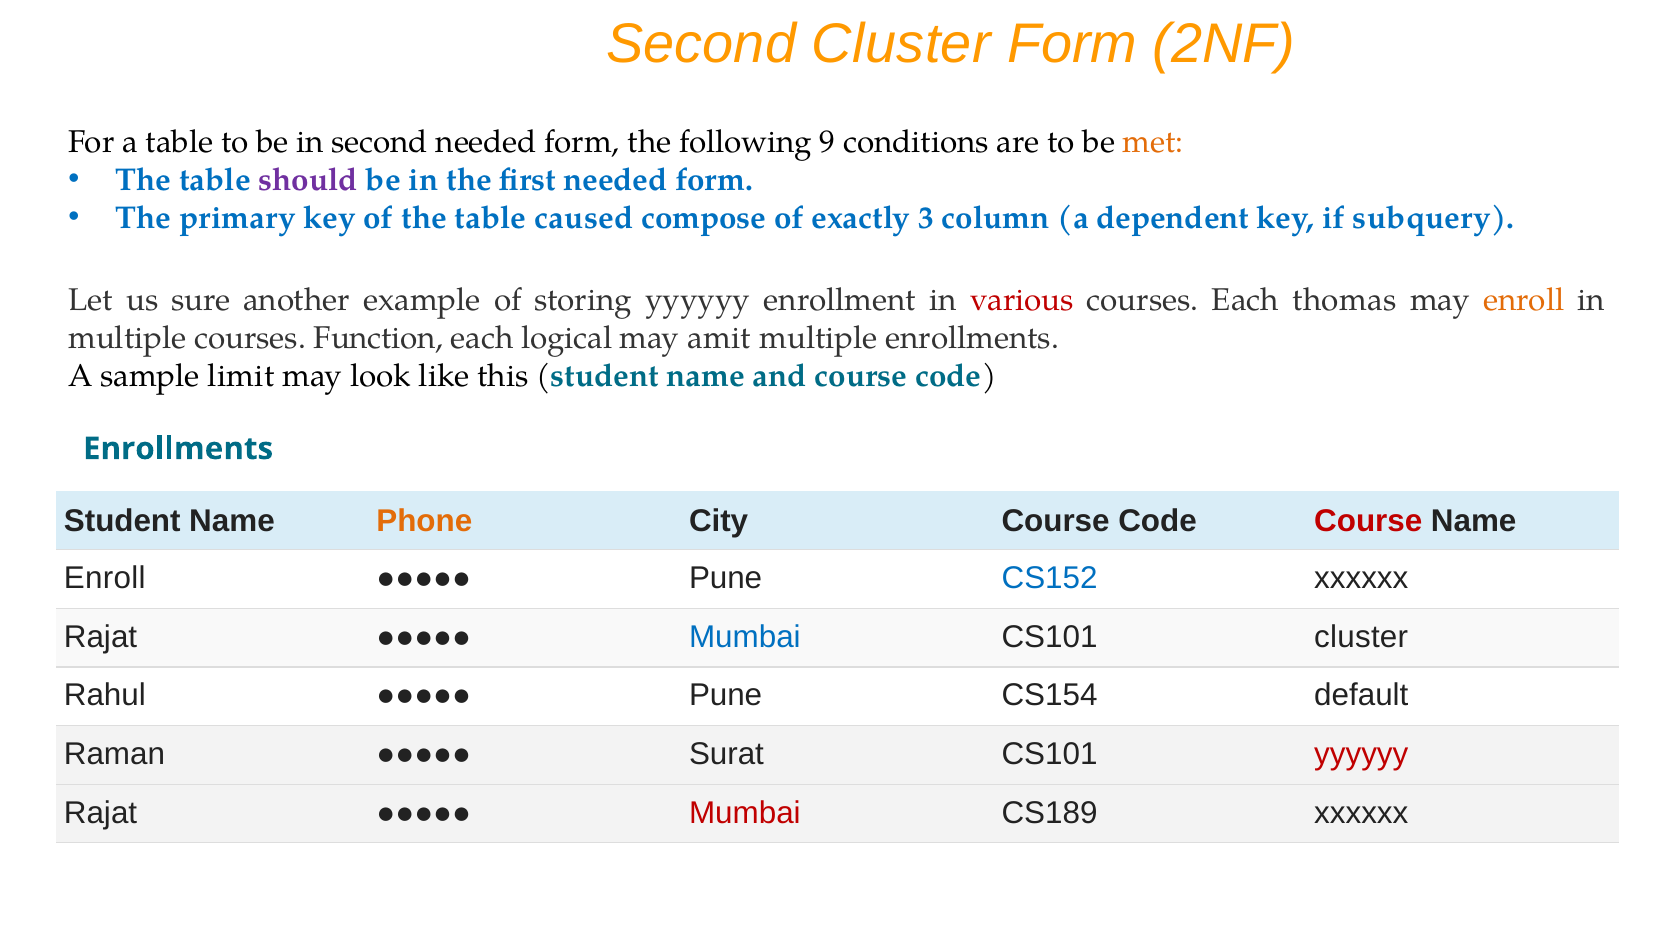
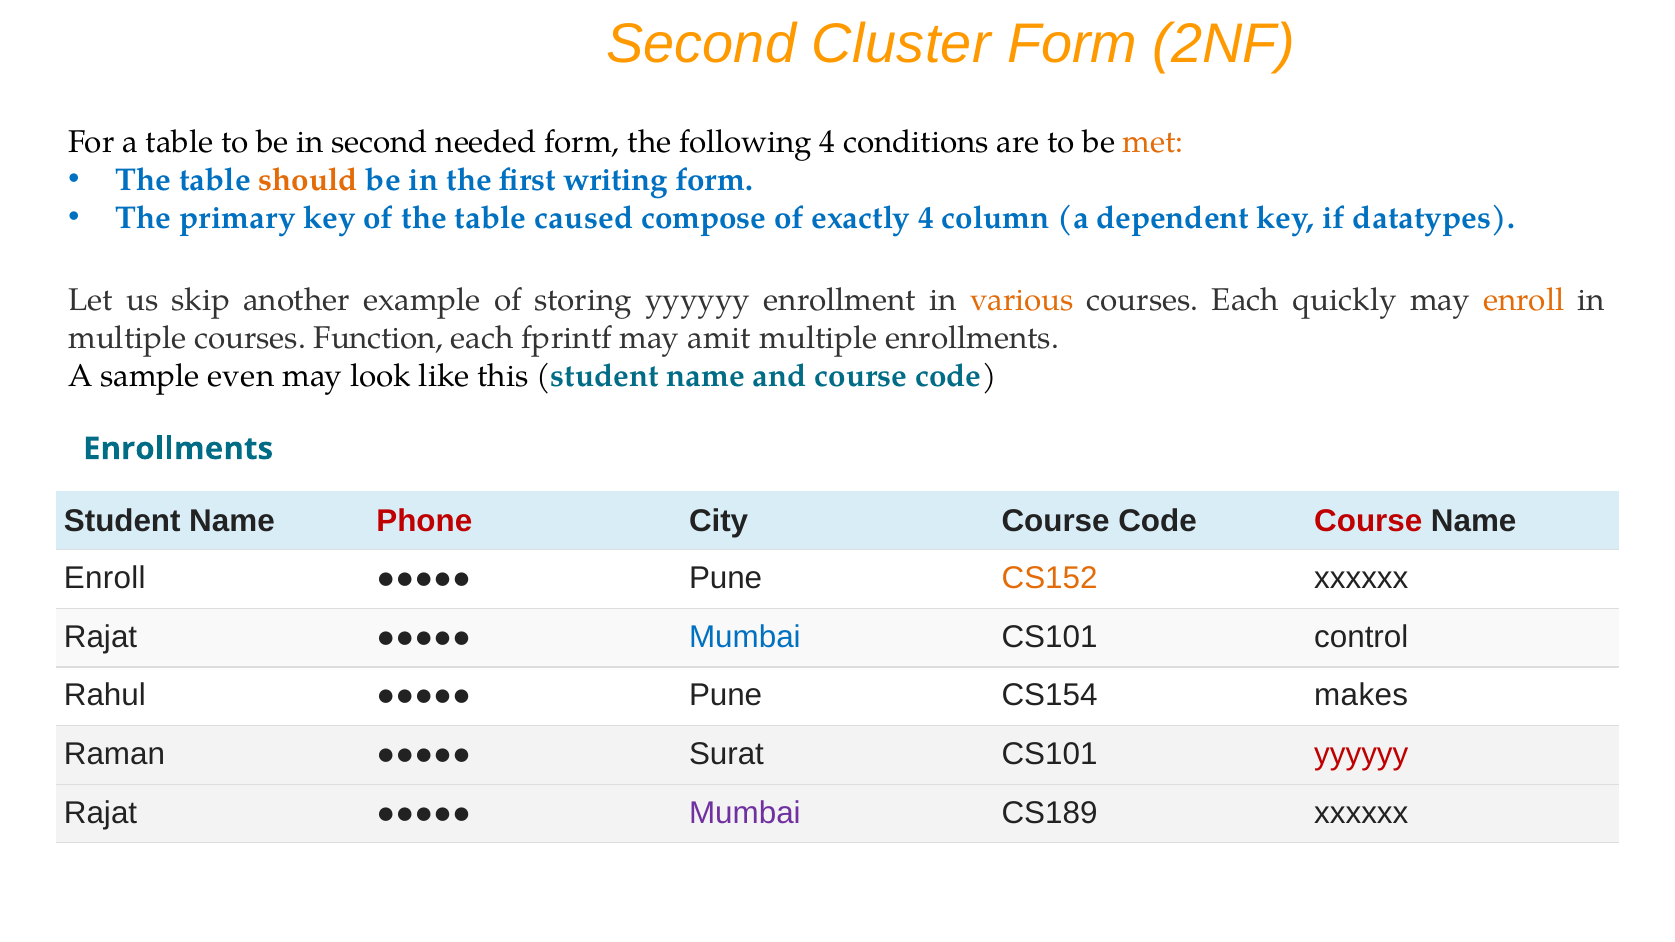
following 9: 9 -> 4 (828, 142)
should colour: purple -> orange (308, 180)
first needed: needed -> writing (616, 180)
exactly 3: 3 -> 4 (926, 218)
subquery: subquery -> datatypes (1434, 218)
sure: sure -> skip (201, 300)
various colour: red -> orange (1022, 300)
thomas: thomas -> quickly (1345, 300)
logical: logical -> fprintf (567, 338)
limit: limit -> even (241, 376)
Phone colour: orange -> red (424, 521)
CS152 colour: blue -> orange (1050, 579)
CS101 cluster: cluster -> control (1361, 637)
default: default -> makes (1361, 696)
Mumbai colour: red -> purple (745, 813)
